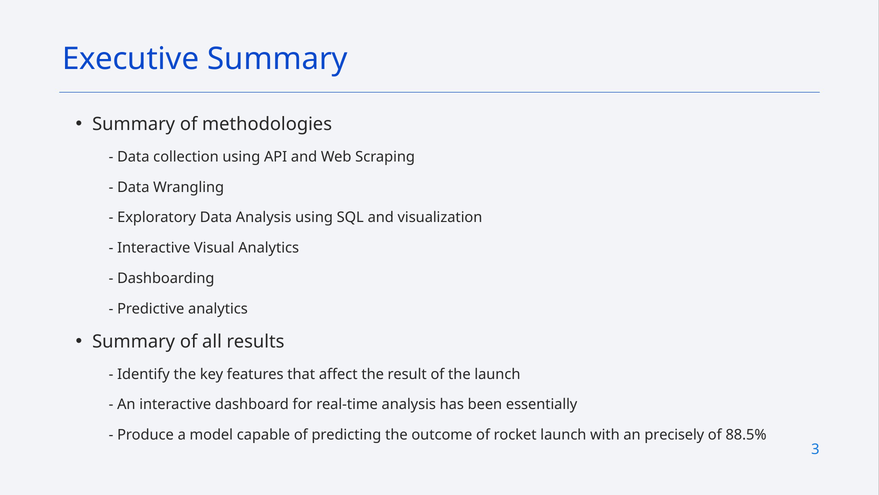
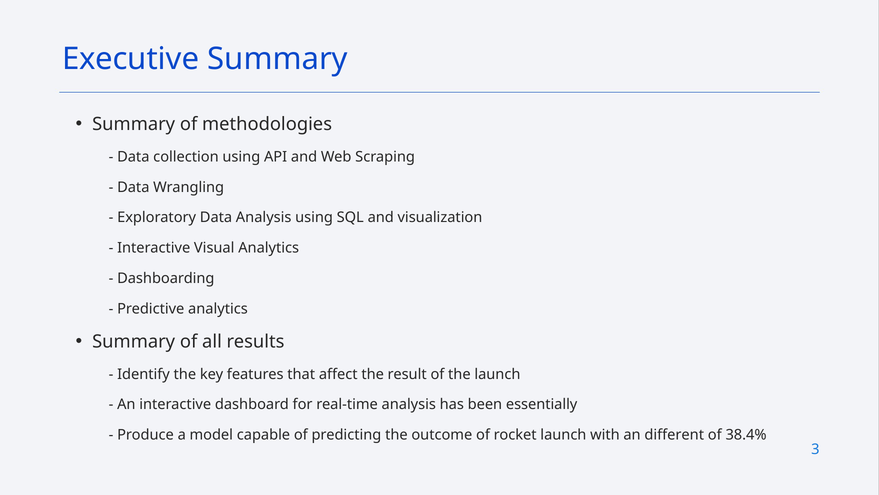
precisely: precisely -> different (674, 435)
88.5%: 88.5% -> 38.4% (746, 435)
